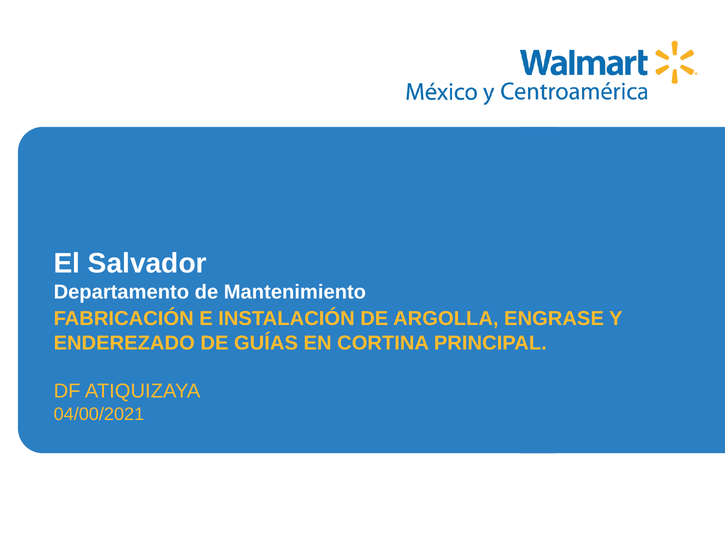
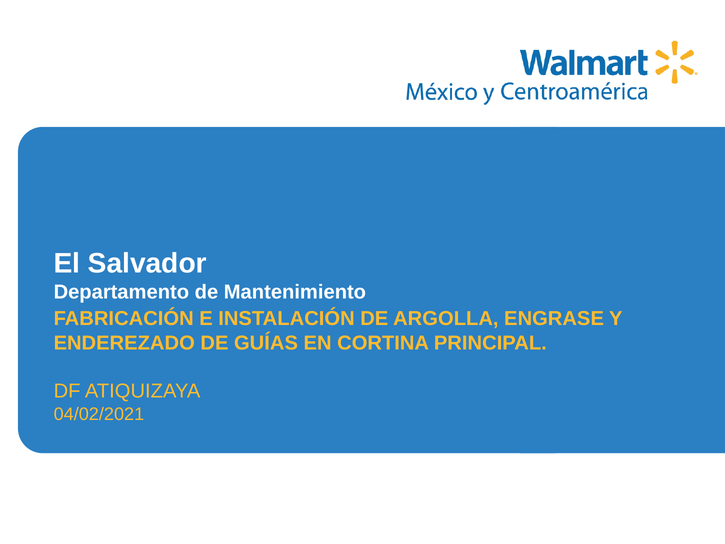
04/00/2021: 04/00/2021 -> 04/02/2021 (99, 414)
